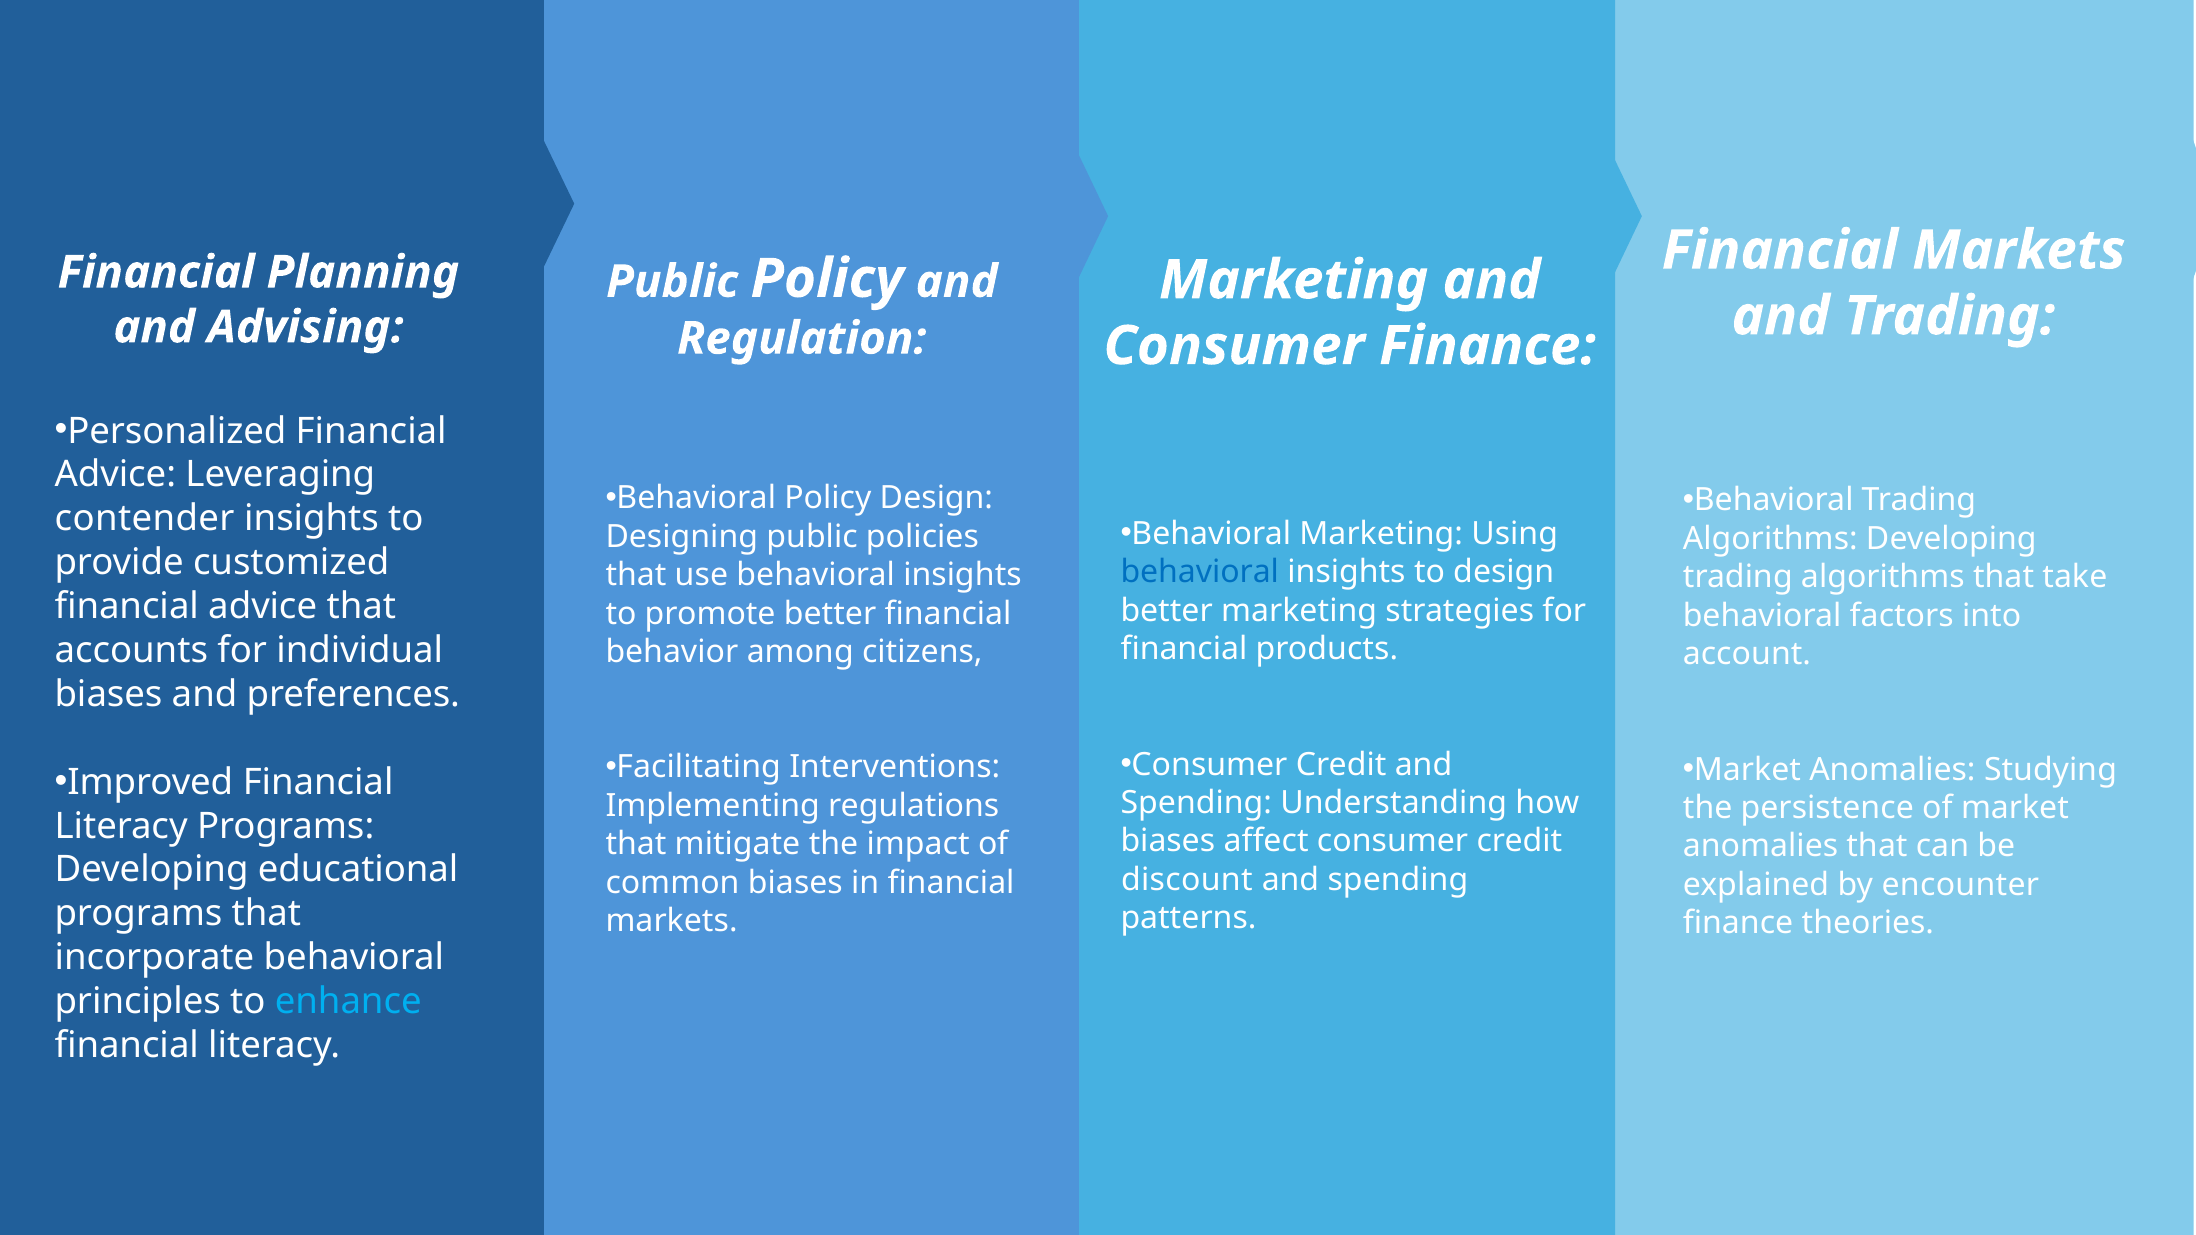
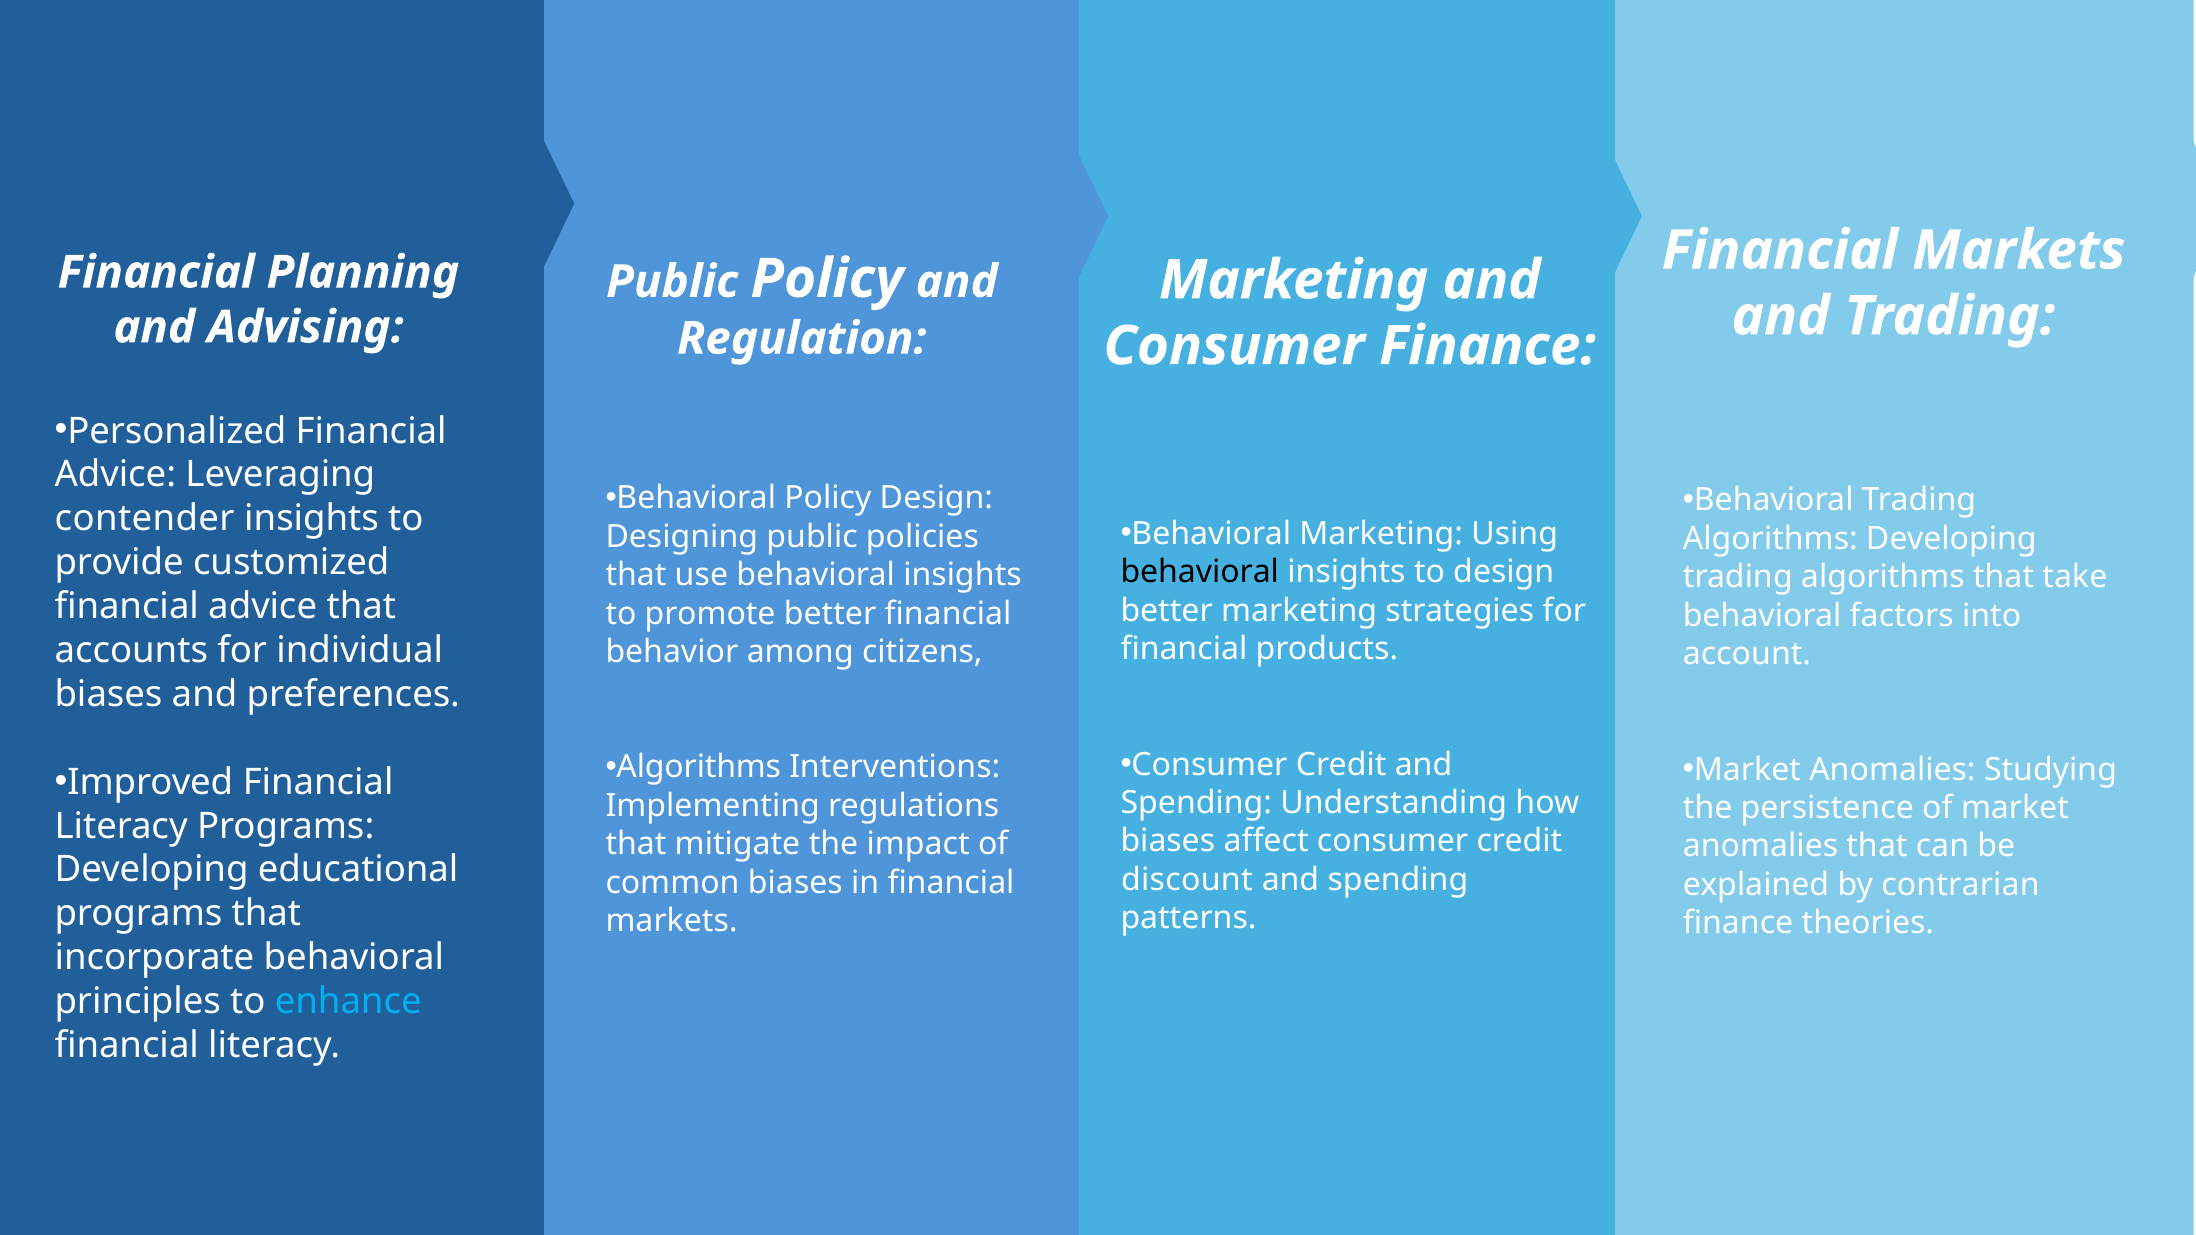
behavioral colour: blue -> black (1200, 572)
Facilitating: Facilitating -> Algorithms (699, 767)
encounter: encounter -> contrarian (1960, 885)
